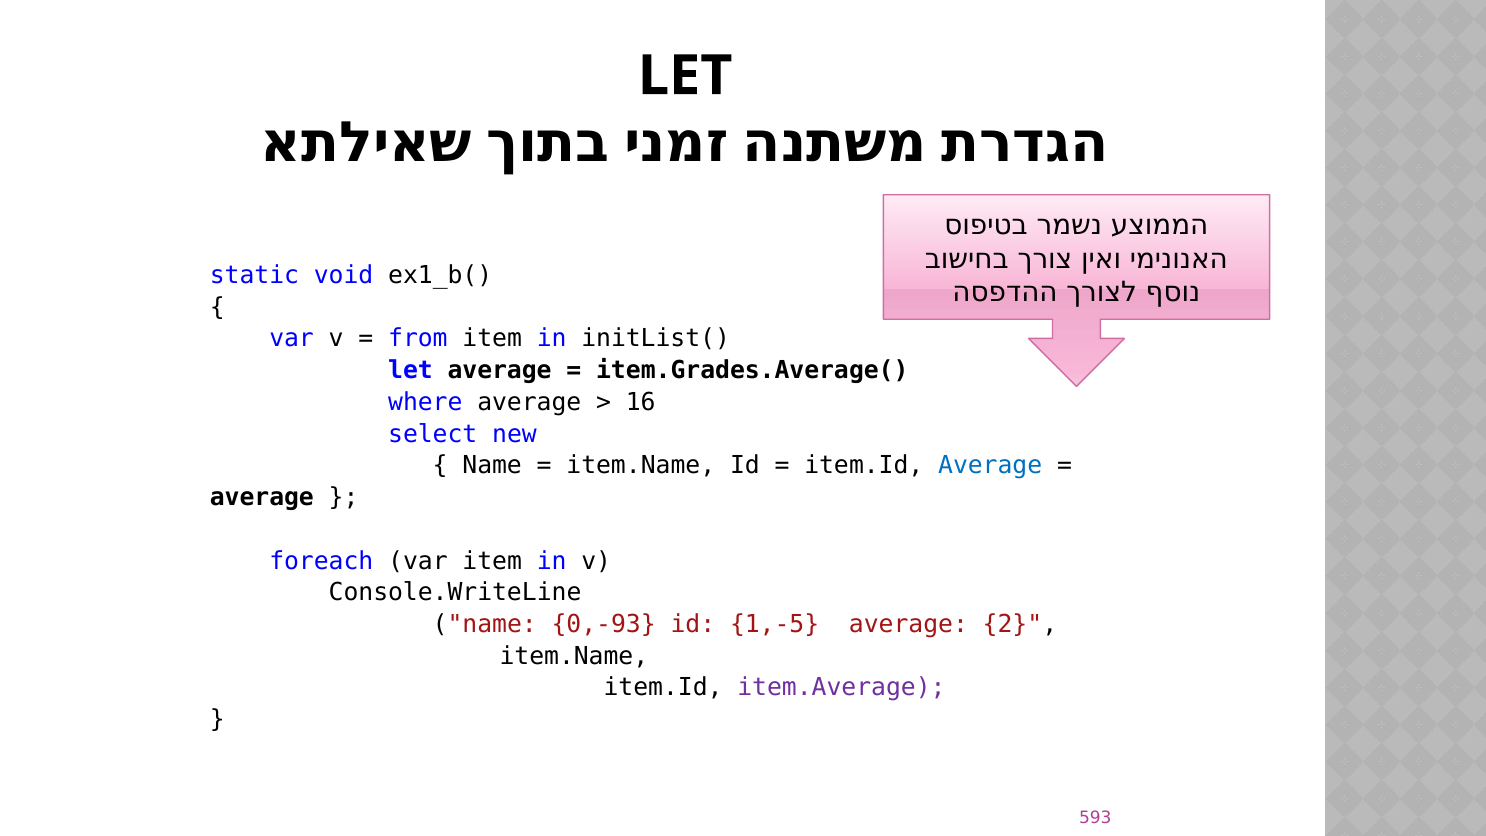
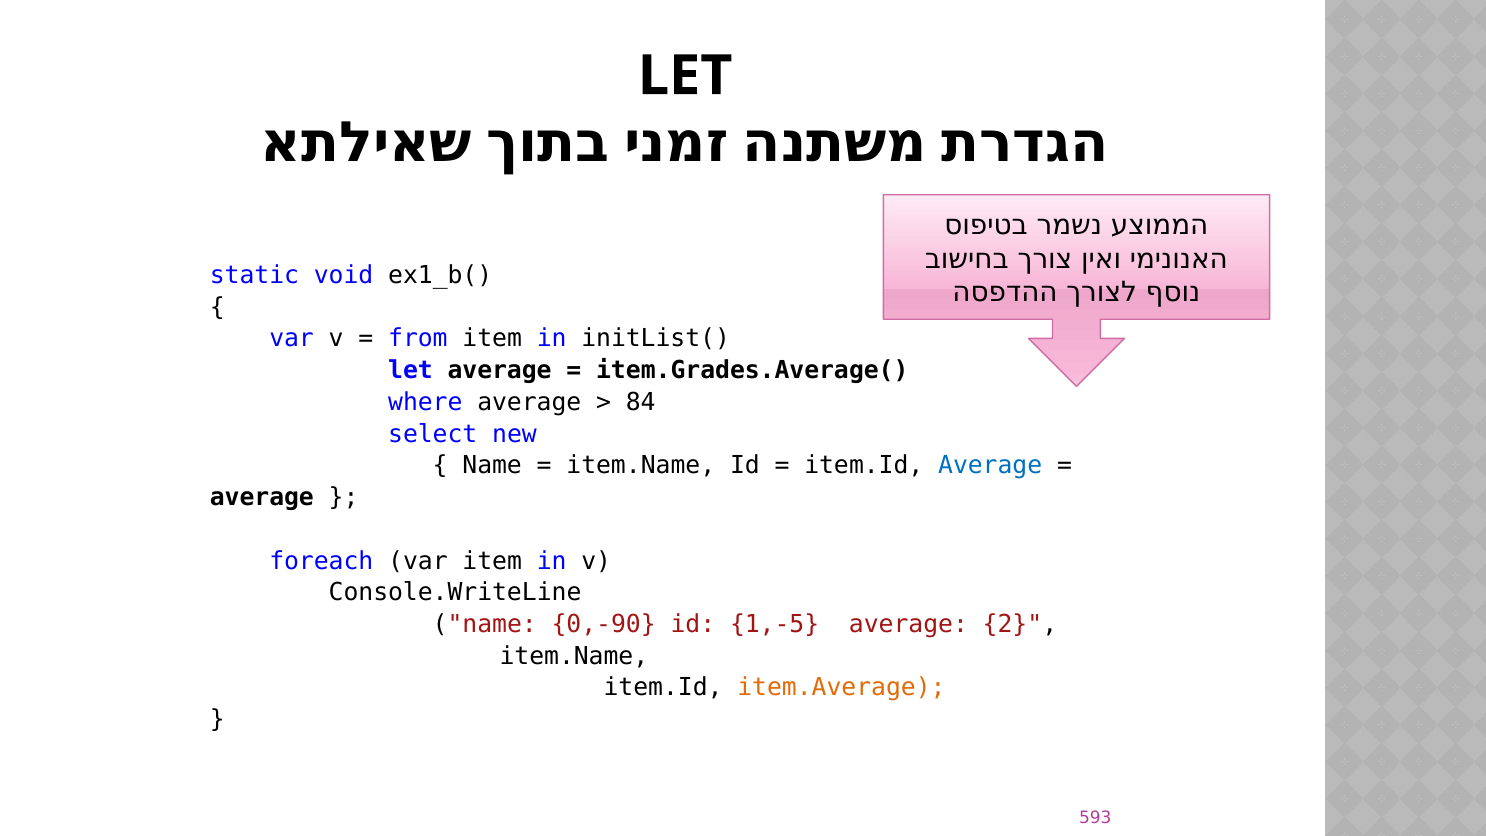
16: 16 -> 84 (641, 402)
0,-93: 0,-93 -> 0,-90 (604, 624)
item.Average colour: purple -> orange (841, 688)
